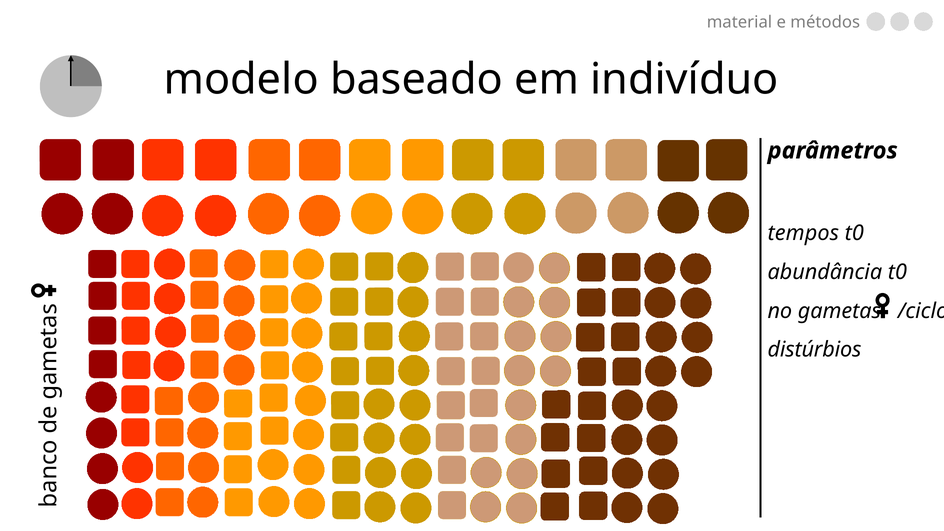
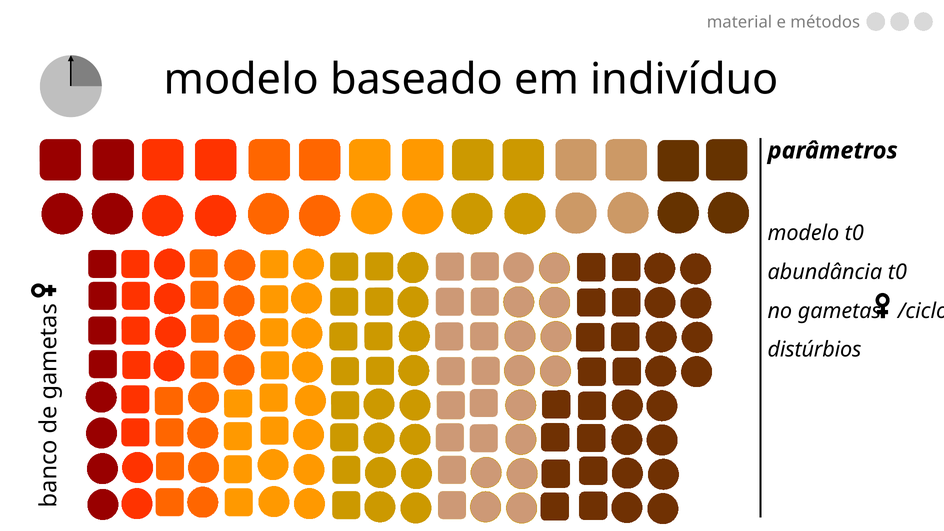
tempos: tempos -> modelo (803, 233)
